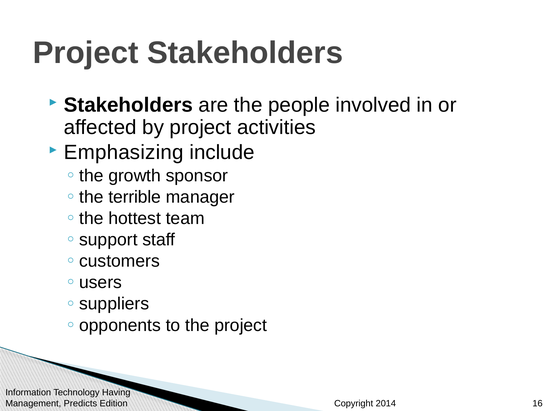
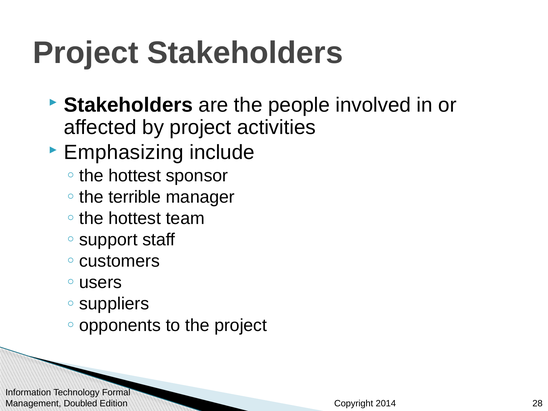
growth: growth -> hottest (135, 176)
Having: Having -> Formal (116, 392)
Predicts: Predicts -> Doubled (80, 403)
16: 16 -> 28 (538, 403)
